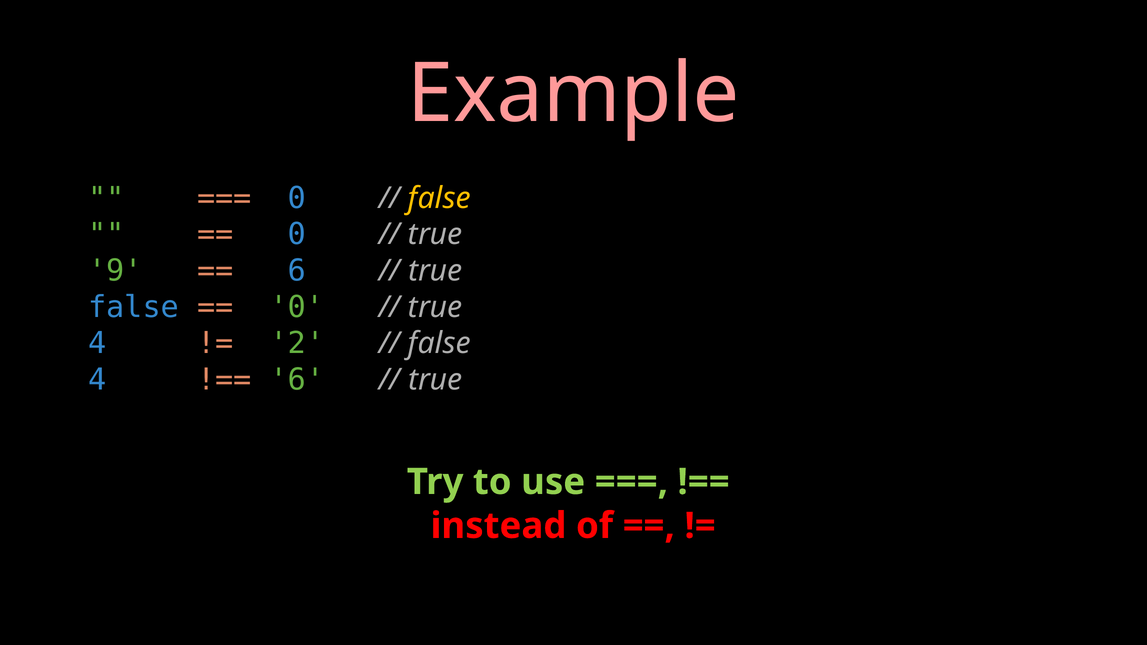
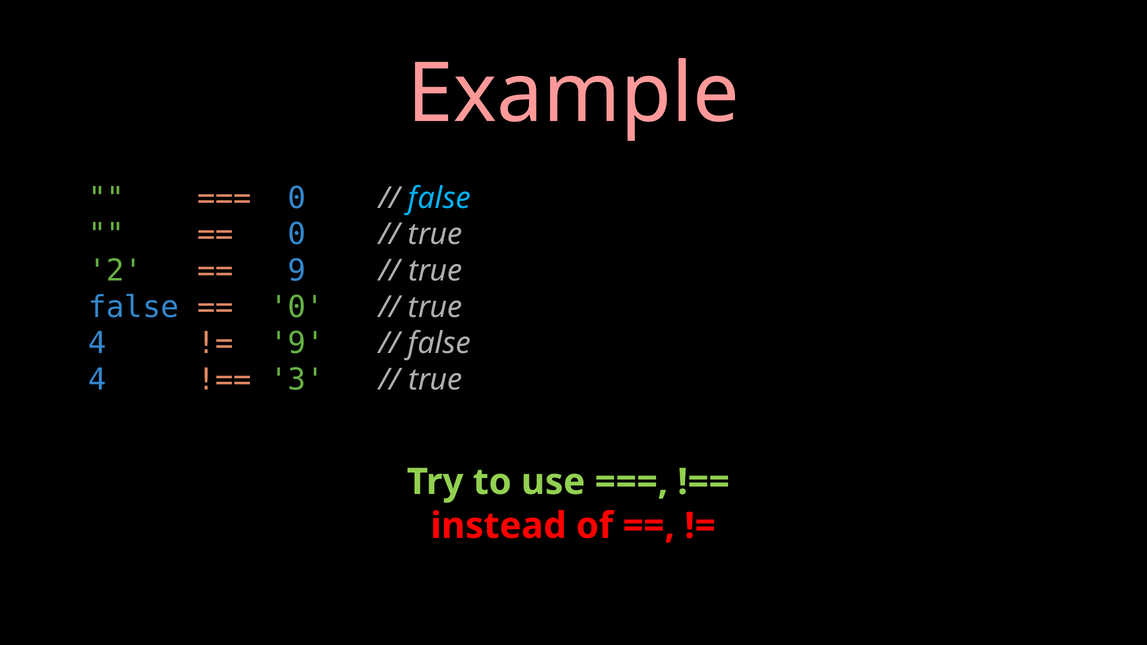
false colour: yellow -> light blue (439, 198)
9: 9 -> 2 (115, 271)
6: 6 -> 9 (297, 271)
2: 2 -> 9 (297, 343)
6: 6 -> 3 (297, 380)
